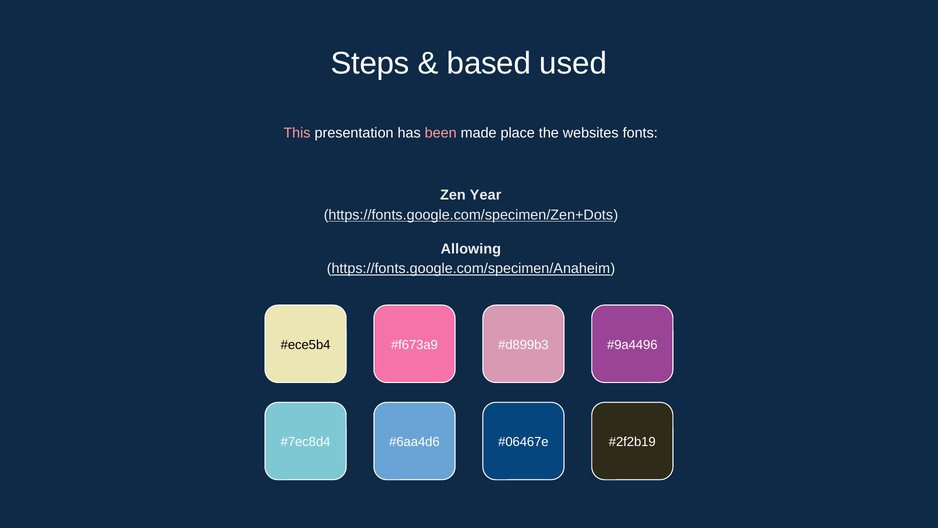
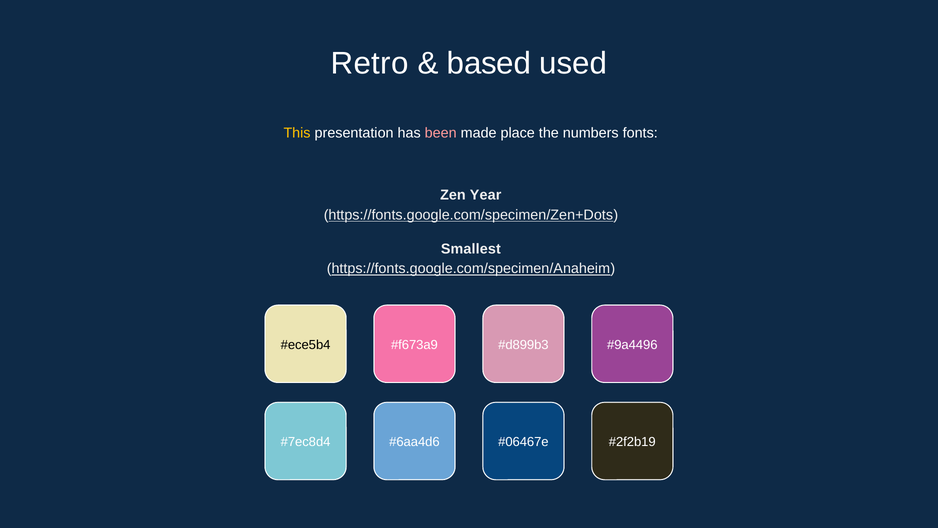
Steps: Steps -> Retro (370, 64)
This colour: pink -> yellow (297, 133)
websites: websites -> numbers (591, 133)
Allowing: Allowing -> Smallest (471, 249)
